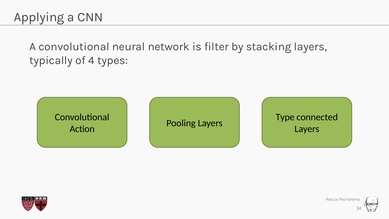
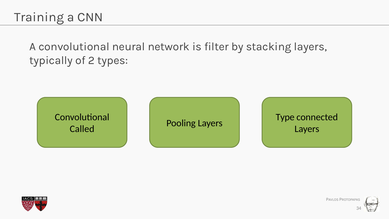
Applying: Applying -> Training (39, 17)
4: 4 -> 2 (91, 60)
Action: Action -> Called (82, 129)
